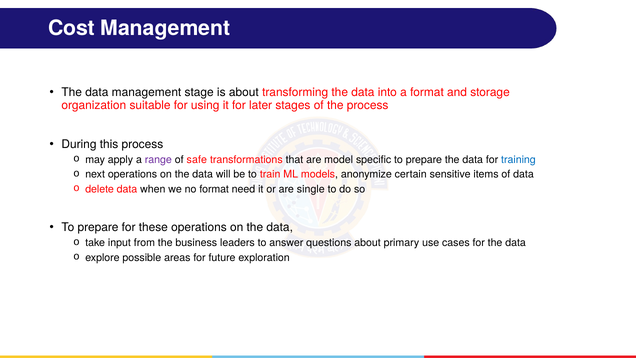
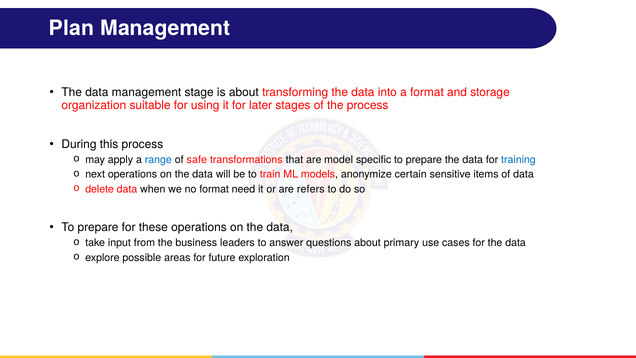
Cost: Cost -> Plan (71, 28)
range colour: purple -> blue (158, 160)
single: single -> refers (311, 189)
